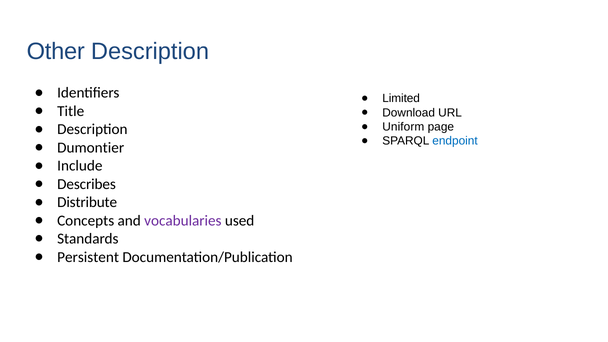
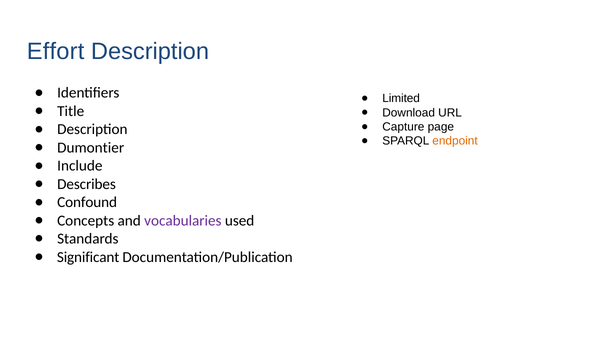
Other: Other -> Effort (56, 52)
Uniform: Uniform -> Capture (403, 127)
endpoint colour: blue -> orange (455, 141)
Distribute: Distribute -> Confound (87, 202)
Persistent: Persistent -> Significant (88, 257)
